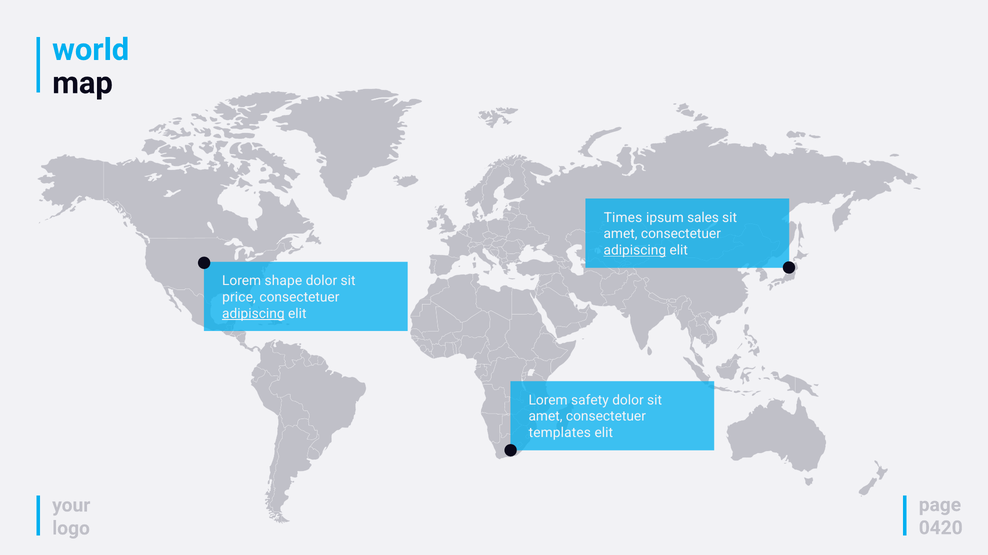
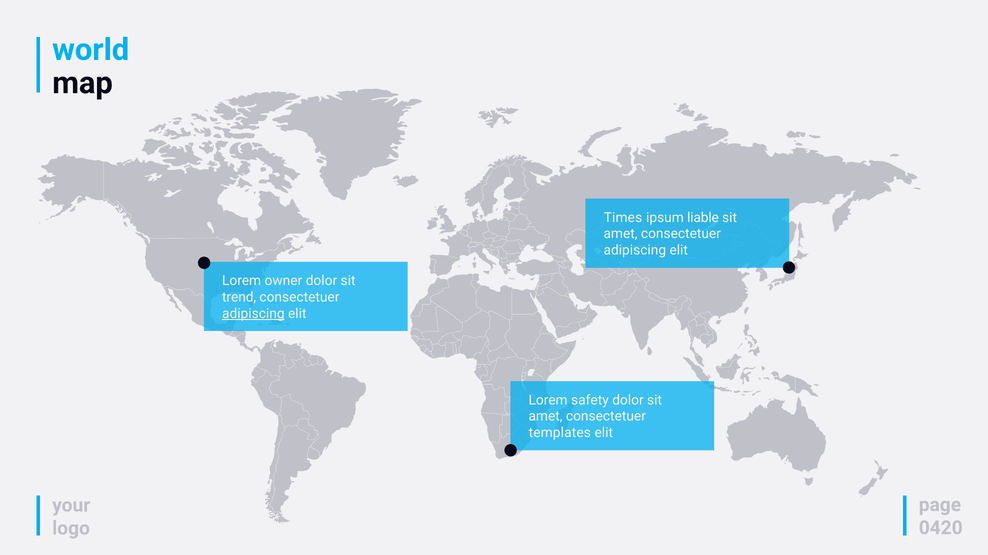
sales: sales -> liable (703, 218)
adipiscing underline: present -> none (635, 251)
shape: shape -> owner (283, 281)
price: price -> trend (239, 297)
